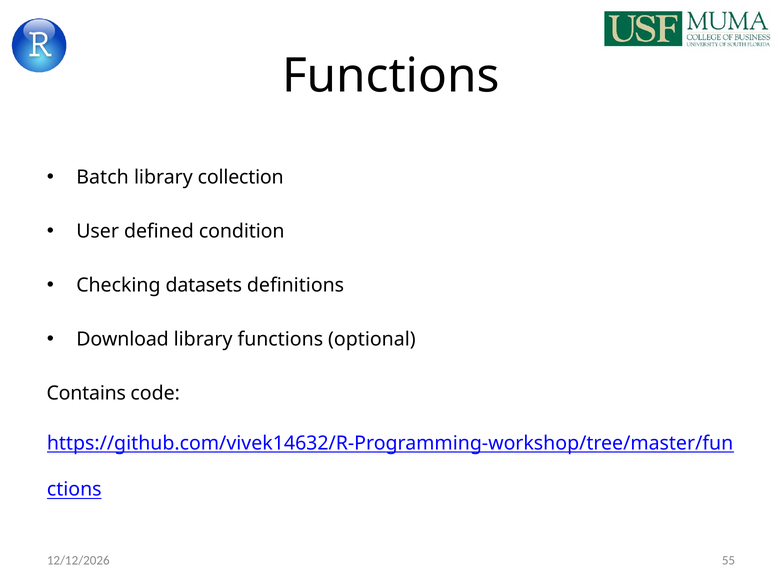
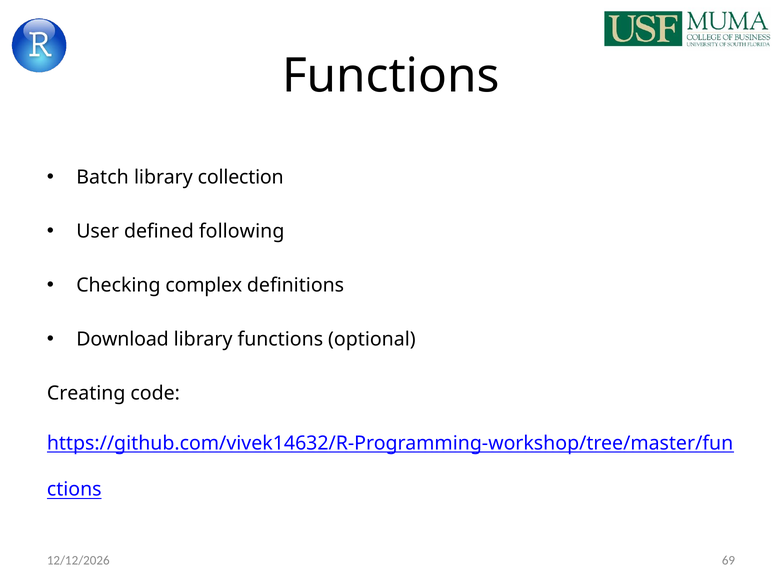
condition: condition -> following (242, 231)
datasets: datasets -> complex (204, 285)
Contains: Contains -> Creating (86, 393)
55: 55 -> 69 (728, 560)
